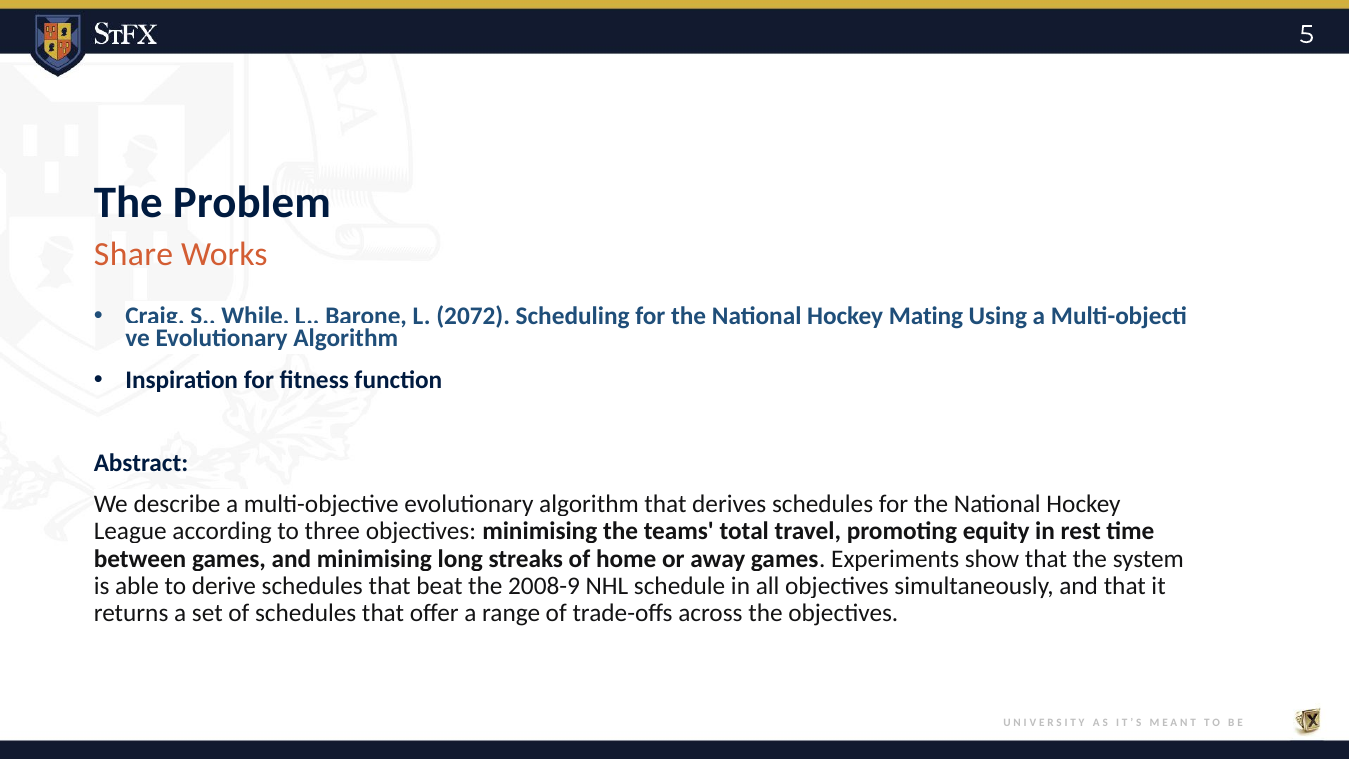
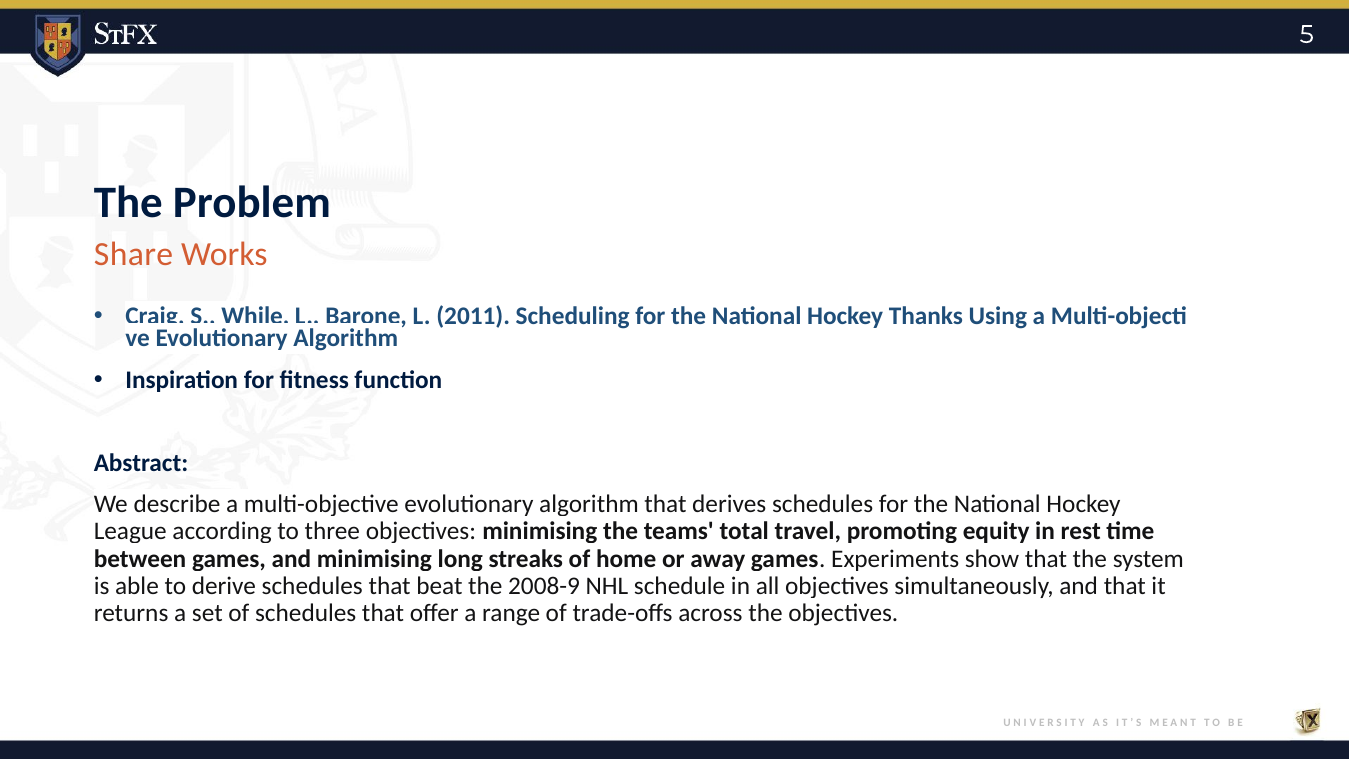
2072: 2072 -> 2011 (473, 316)
Mating: Mating -> Thanks (926, 316)
